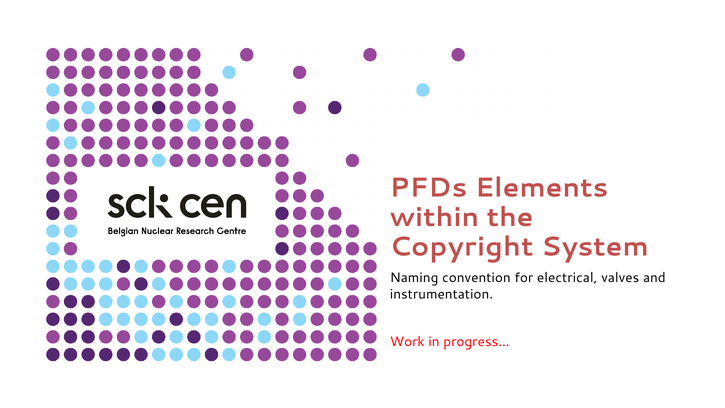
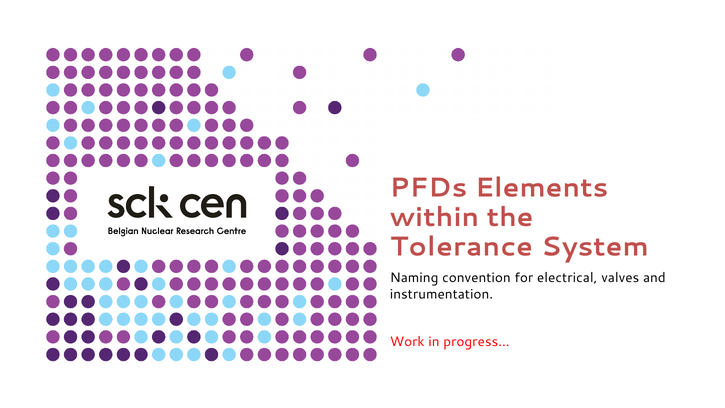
Copyright: Copyright -> Tolerance (462, 247)
